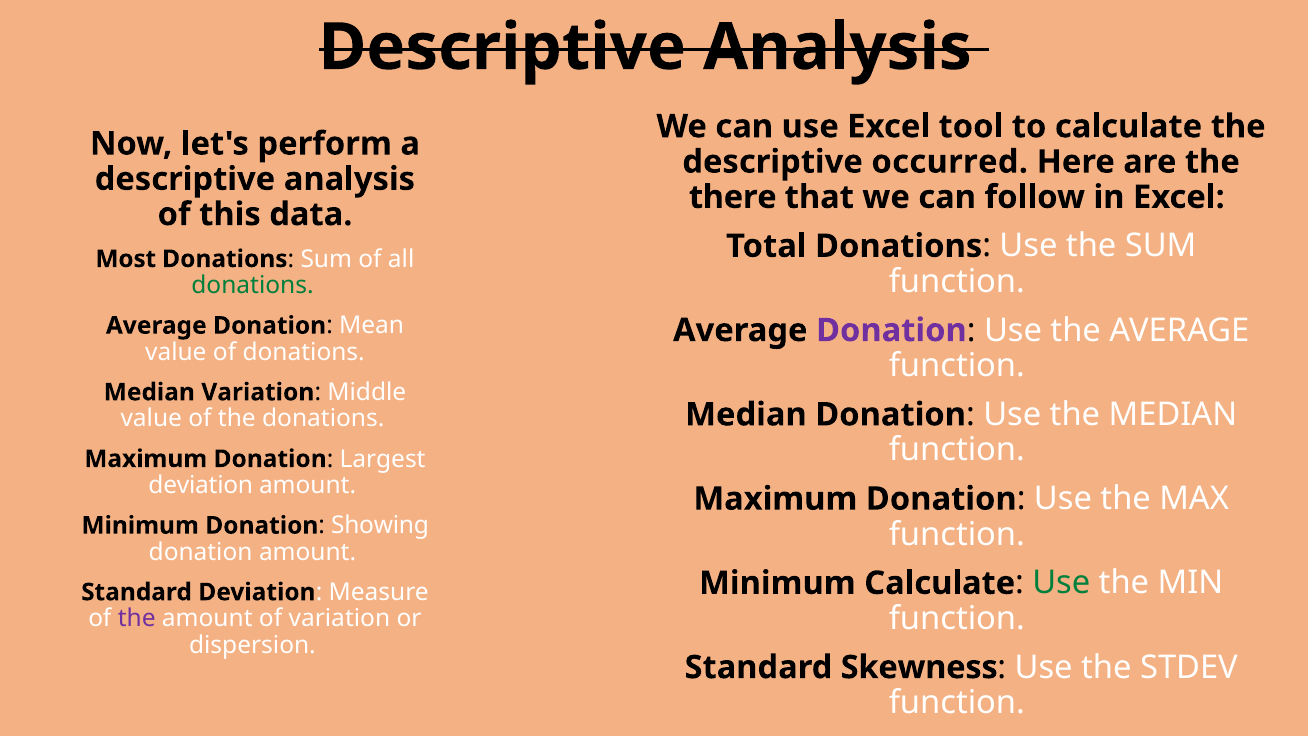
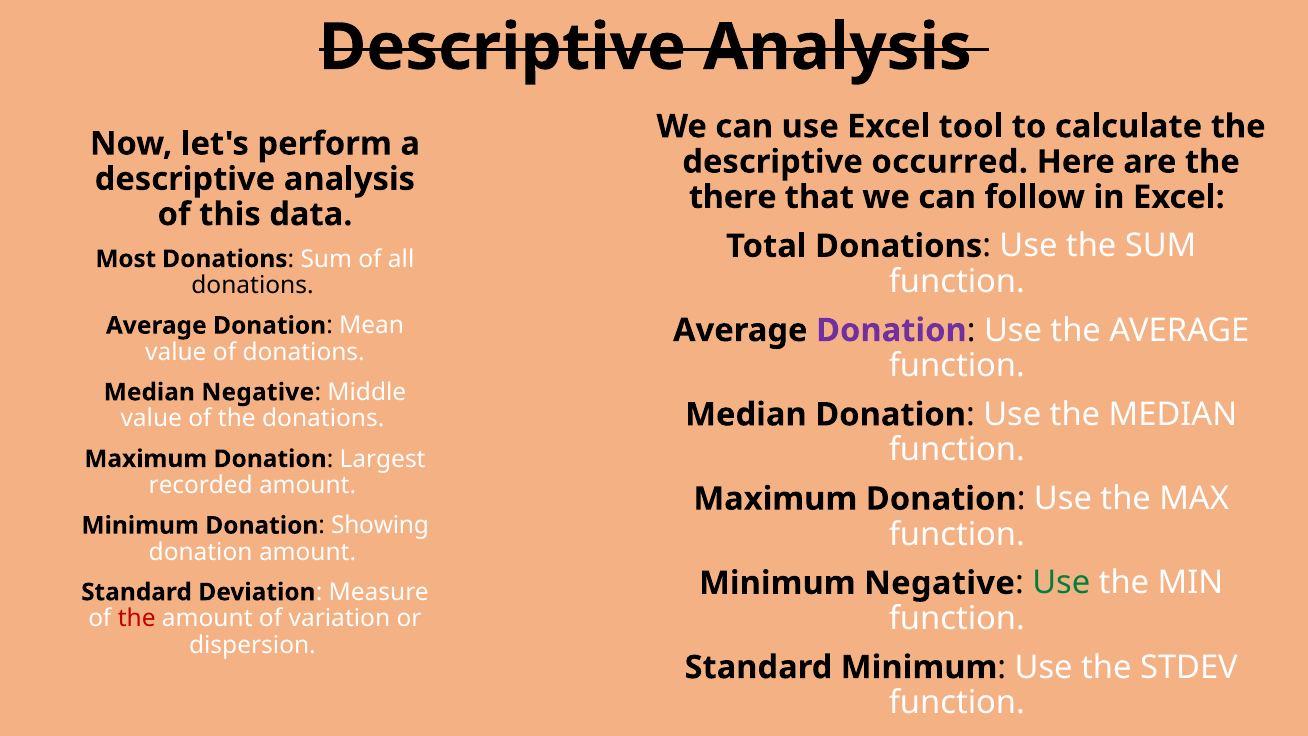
donations colour: green -> black (253, 285)
Median Variation: Variation -> Negative (258, 392)
deviation: deviation -> recorded (201, 485)
Minimum Calculate: Calculate -> Negative (940, 583)
the colour: purple -> red (137, 619)
Standard Skewness: Skewness -> Minimum (919, 667)
